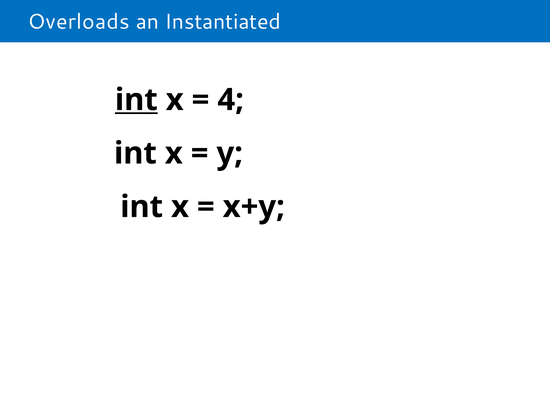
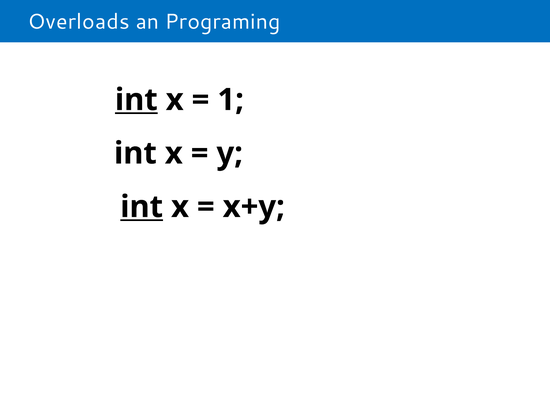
Instantiated: Instantiated -> Programing (223, 22)
4: 4 -> 1 (231, 100)
int underline: none -> present (142, 207)
